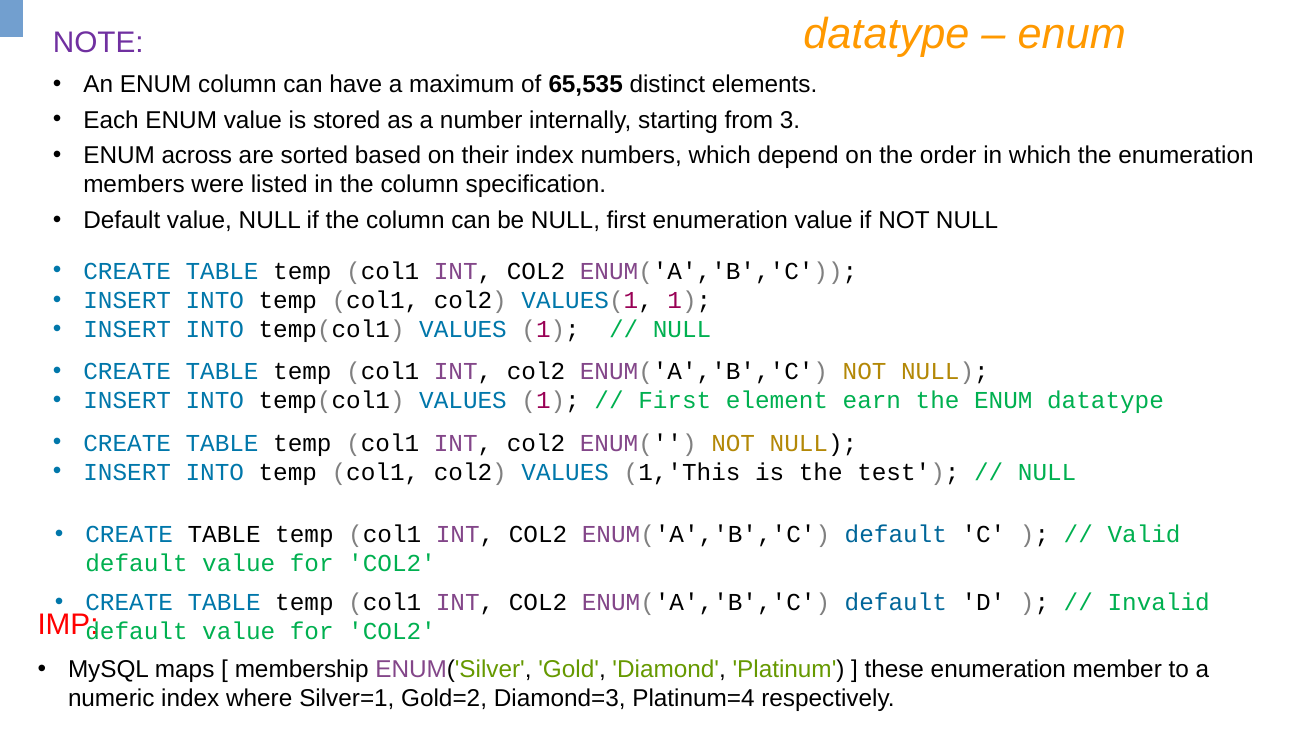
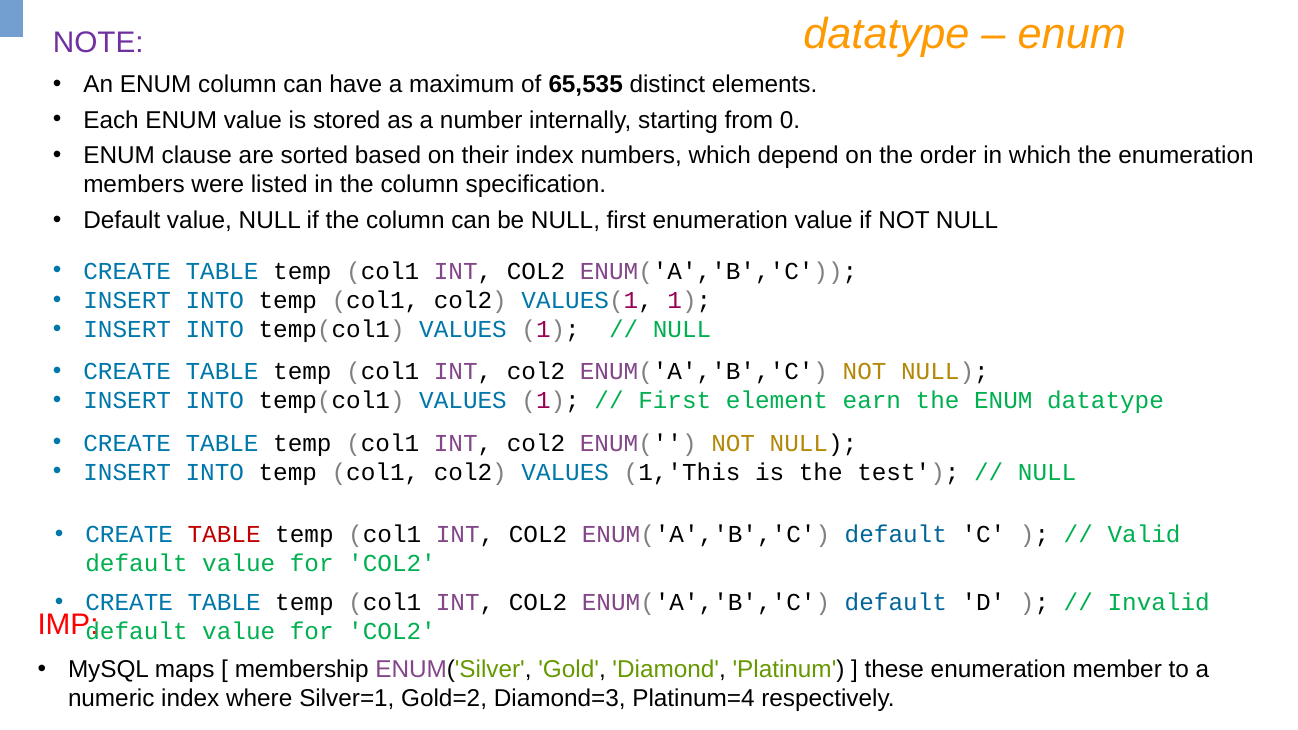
3: 3 -> 0 (790, 120)
across: across -> clause (197, 156)
TABLE colour: black -> red (224, 535)
